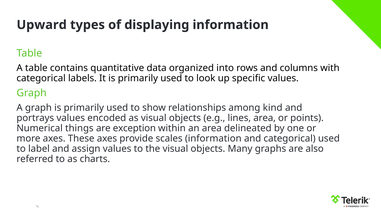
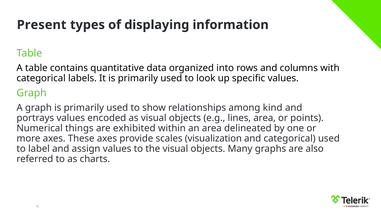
Upward: Upward -> Present (42, 25)
exception: exception -> exhibited (134, 128)
scales information: information -> visualization (213, 139)
